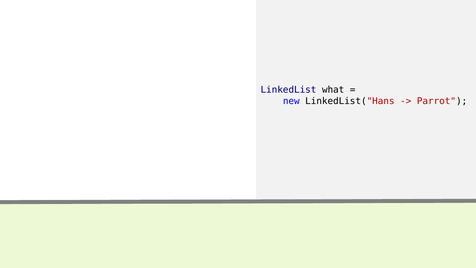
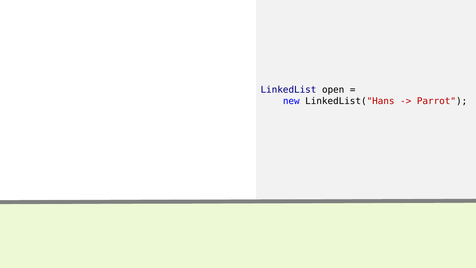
what: what -> open (333, 90)
